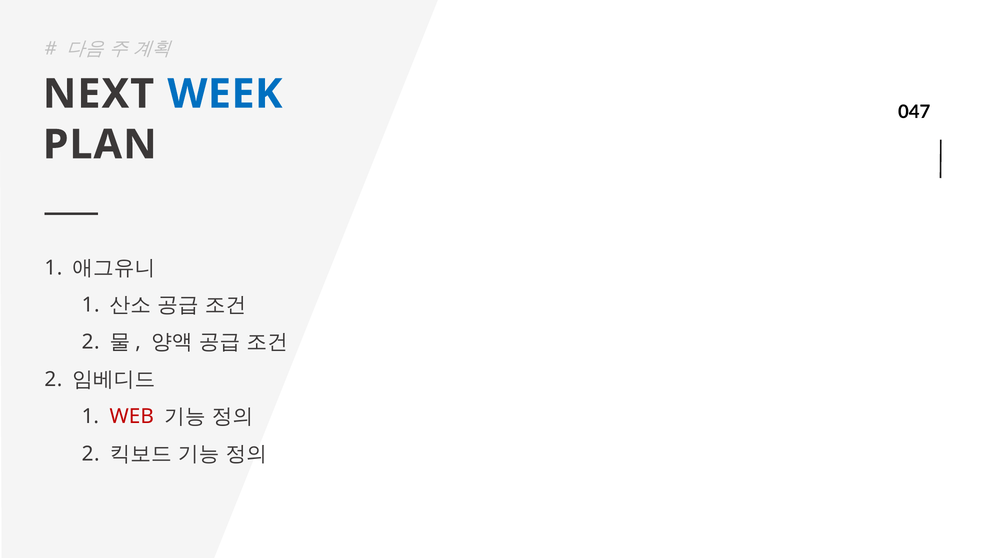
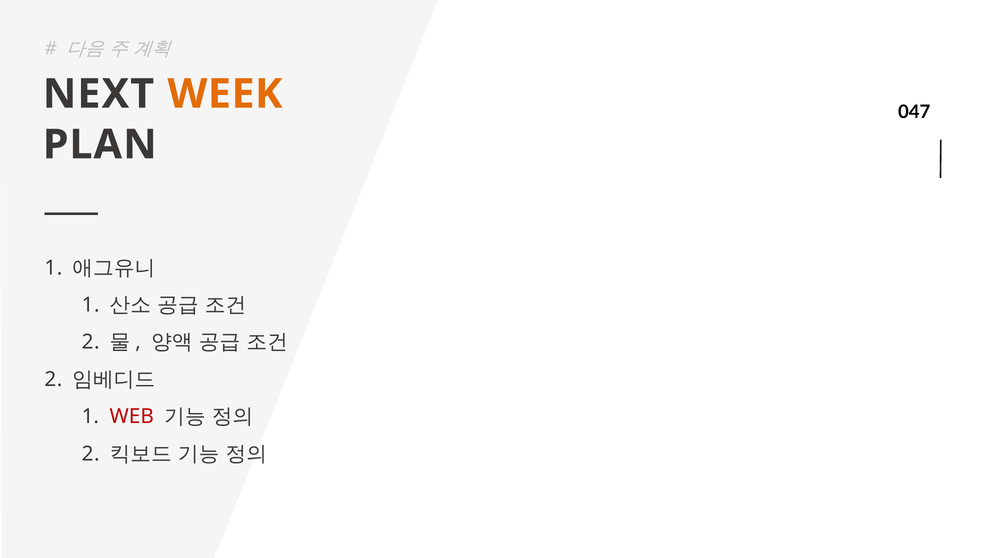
WEEK colour: blue -> orange (225, 94)
